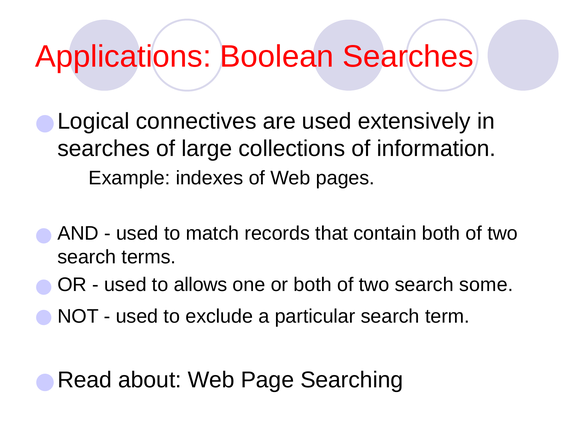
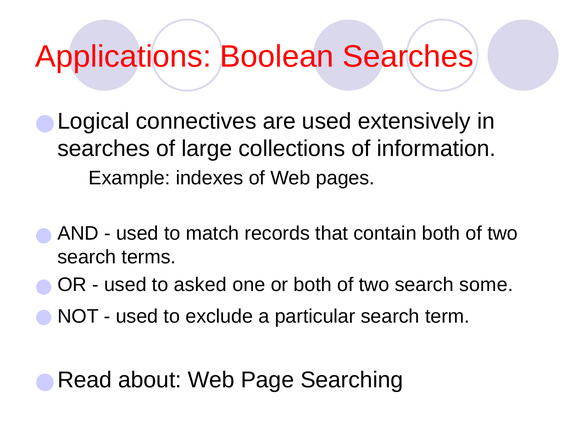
allows: allows -> asked (200, 285)
